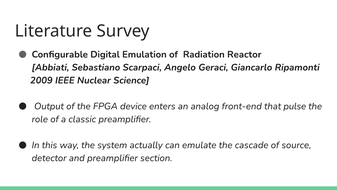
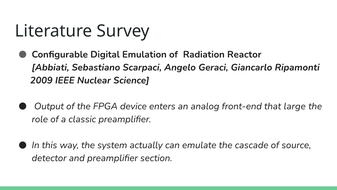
pulse: pulse -> large (295, 106)
